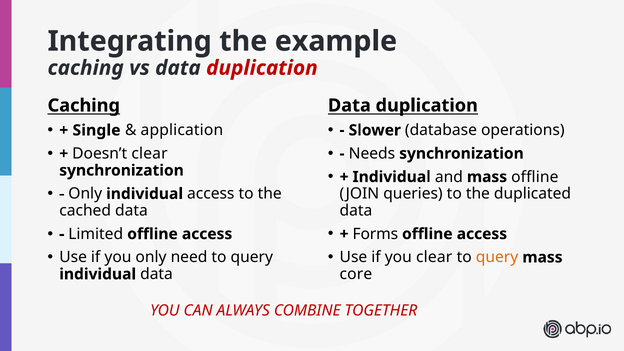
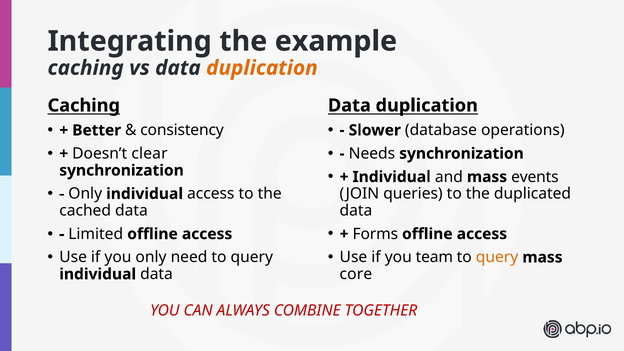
duplication colour: red -> orange (262, 68)
Single: Single -> Better (97, 130)
application: application -> consistency (182, 130)
mass offline: offline -> events (535, 177)
you clear: clear -> team (434, 257)
